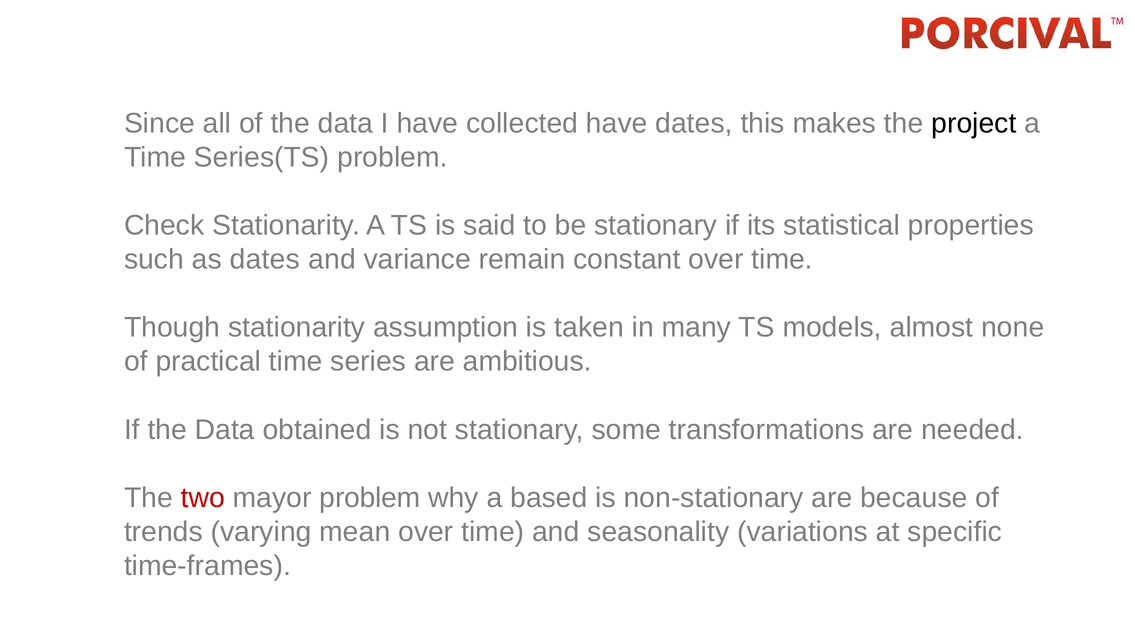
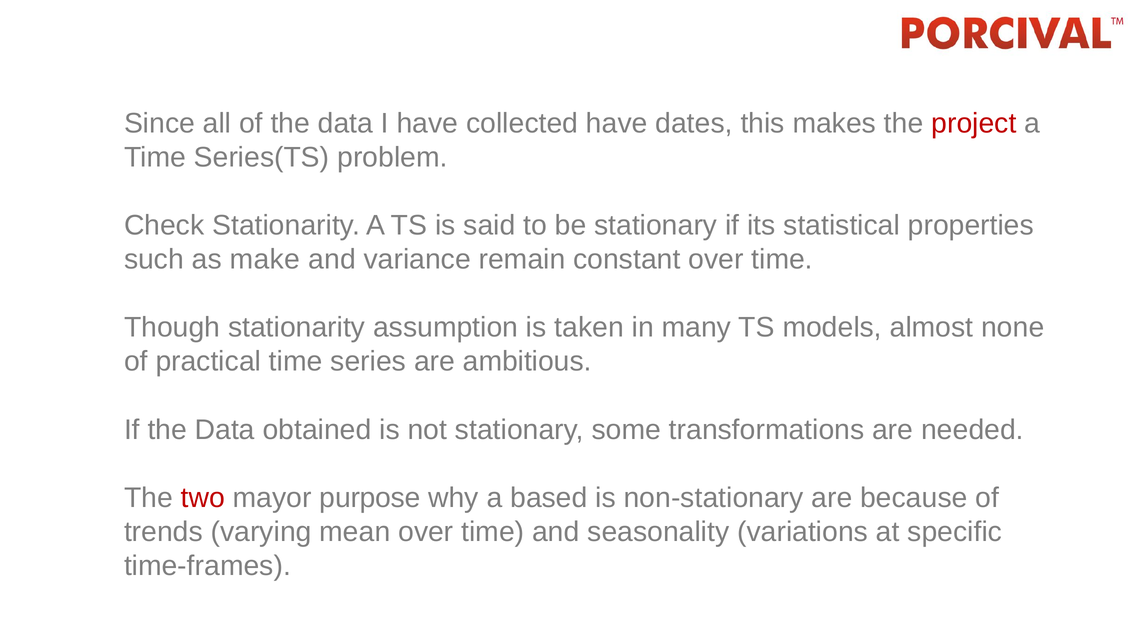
project colour: black -> red (974, 124)
as dates: dates -> make (265, 260)
mayor problem: problem -> purpose (370, 498)
